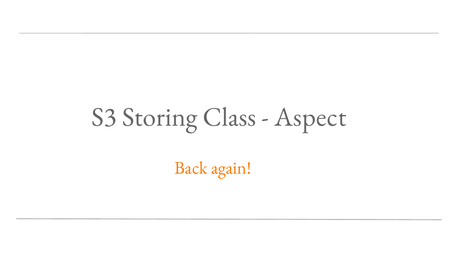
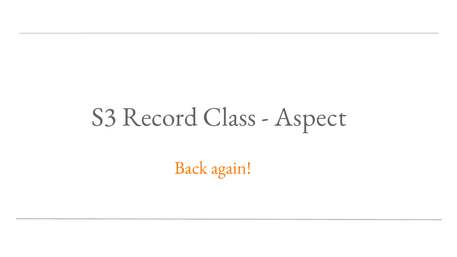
Storing: Storing -> Record (160, 117)
